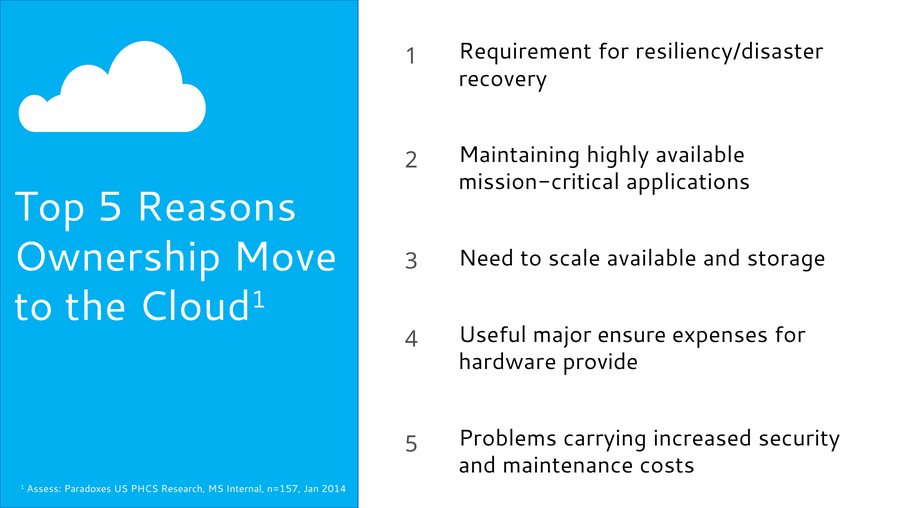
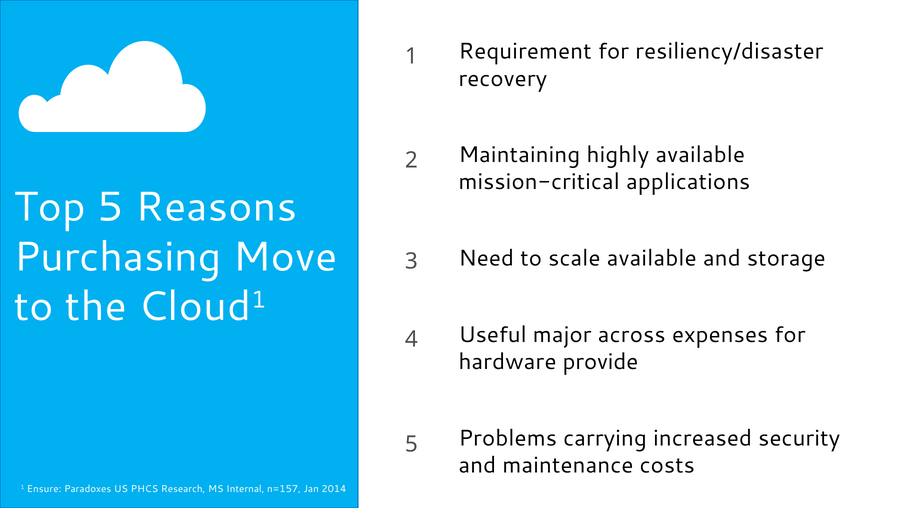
Ownership: Ownership -> Purchasing (118, 257)
ensure: ensure -> across (632, 335)
Assess: Assess -> Ensure (44, 489)
